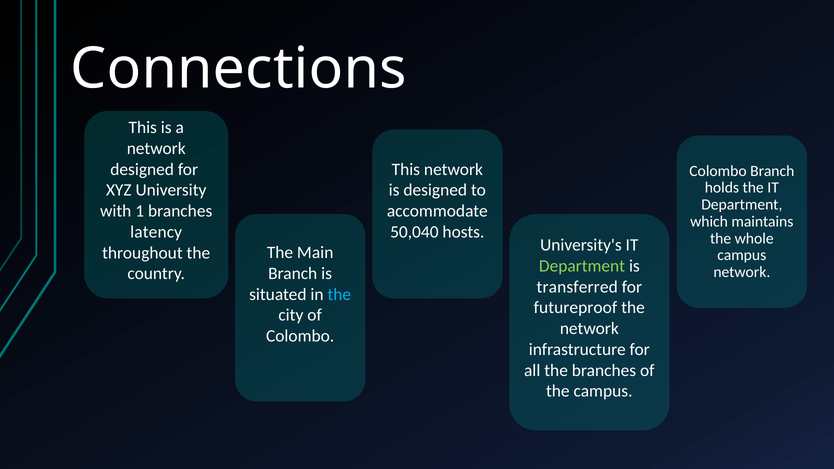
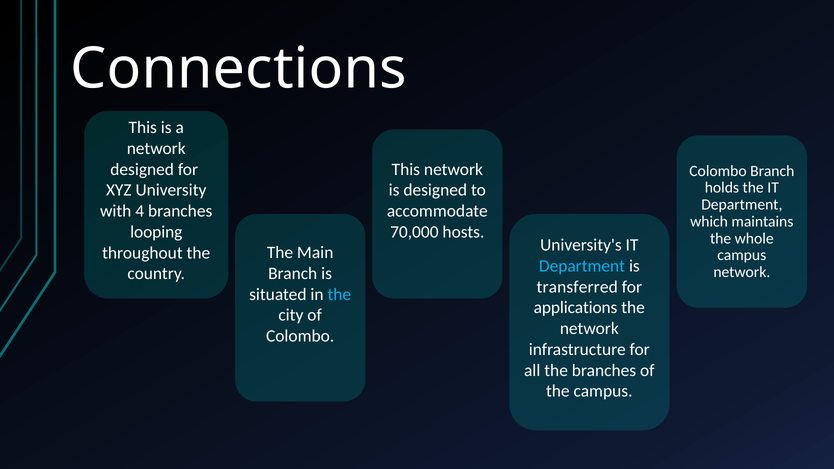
1: 1 -> 4 (140, 211)
latency: latency -> looping (156, 232)
50,040: 50,040 -> 70,000 (414, 232)
Department colour: light green -> light blue (582, 266)
futureproof: futureproof -> applications (576, 308)
